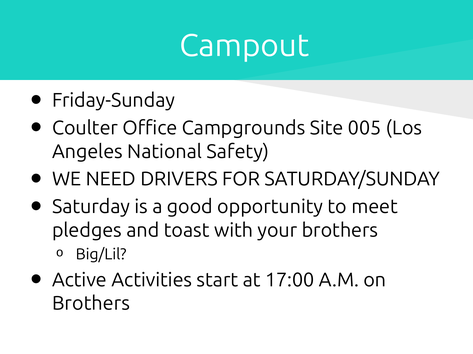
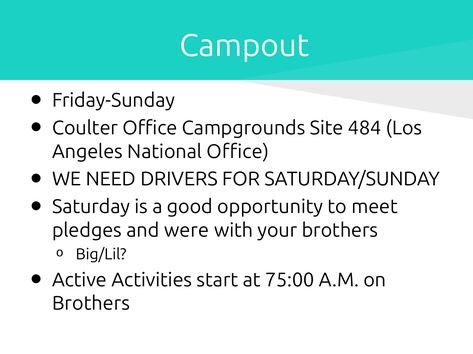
005: 005 -> 484 (365, 128)
National Safety: Safety -> Office (238, 152)
toast: toast -> were (187, 231)
17:00: 17:00 -> 75:00 (290, 280)
